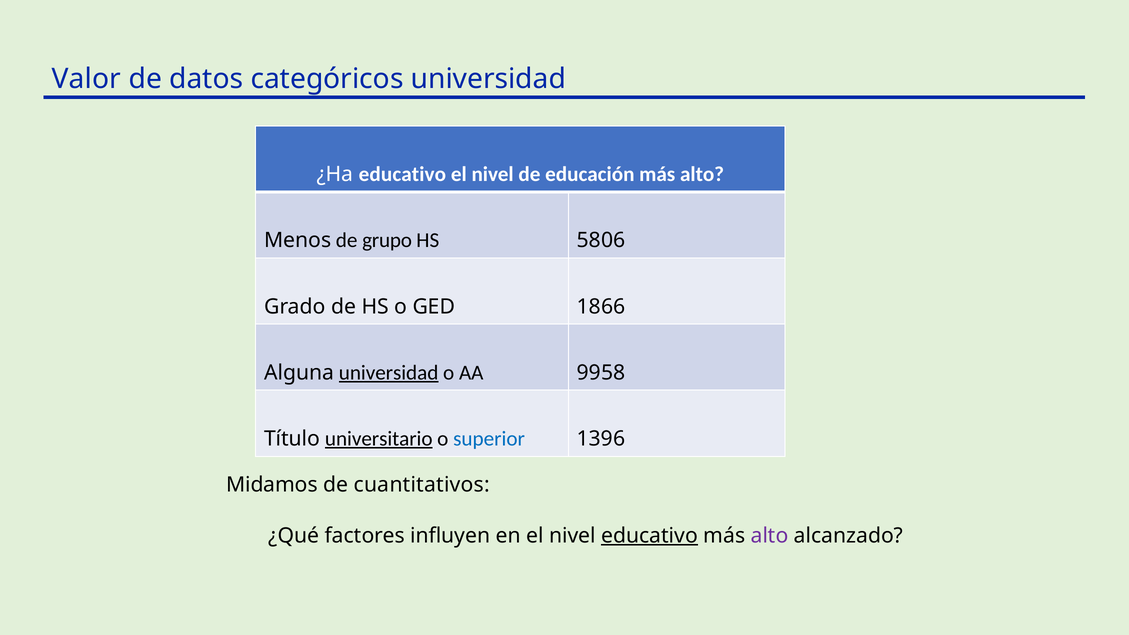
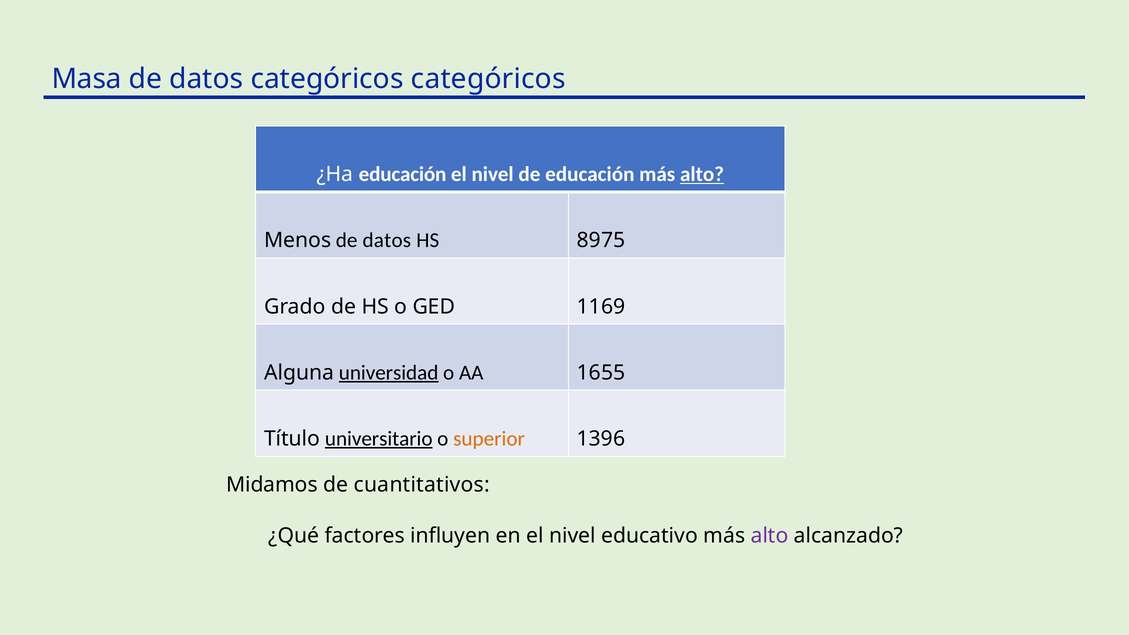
Valor: Valor -> Masa (87, 79)
categóricos universidad: universidad -> categóricos (488, 79)
¿Ha educativo: educativo -> educación (403, 174)
alto underline: none -> present (702, 174)
Menos de grupo: grupo -> datos (387, 241)
5806: 5806 -> 8975 (601, 241)
1866: 1866 -> 1169 (601, 307)
9958: 9958 -> 1655 (601, 373)
superior colour: blue -> orange (489, 439)
educativo underline: present -> none (650, 536)
